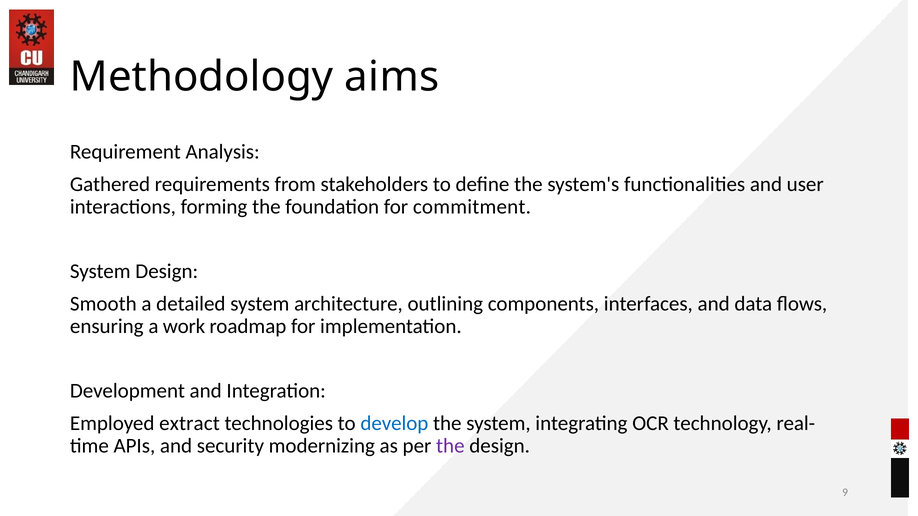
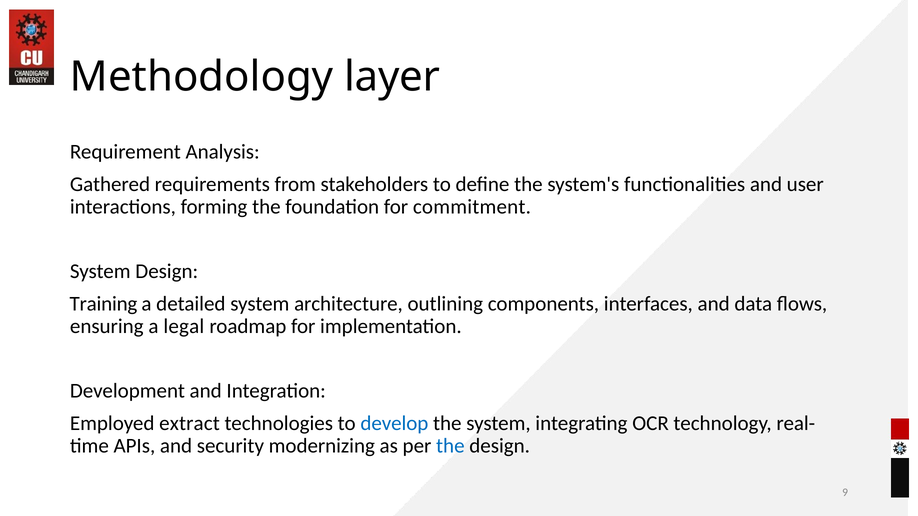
aims: aims -> layer (392, 77)
Smooth: Smooth -> Training (103, 304)
work: work -> legal (184, 327)
the colour: purple -> blue (450, 446)
